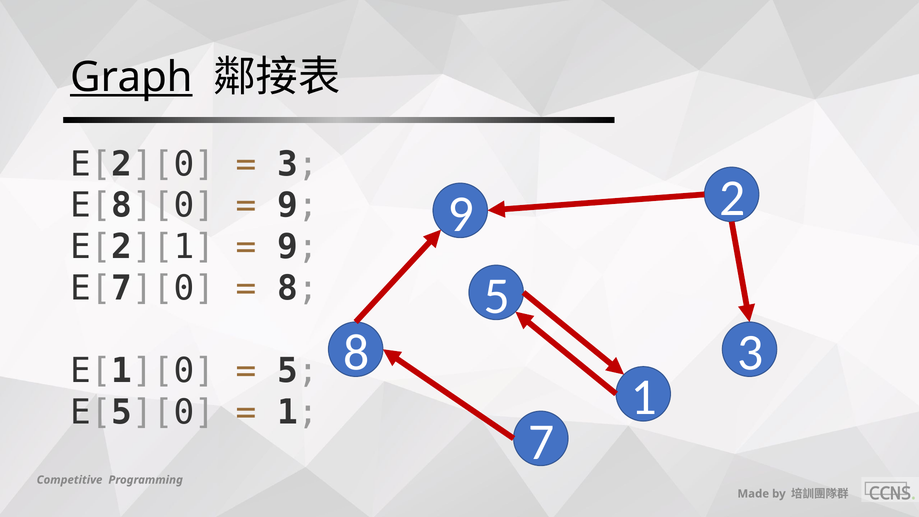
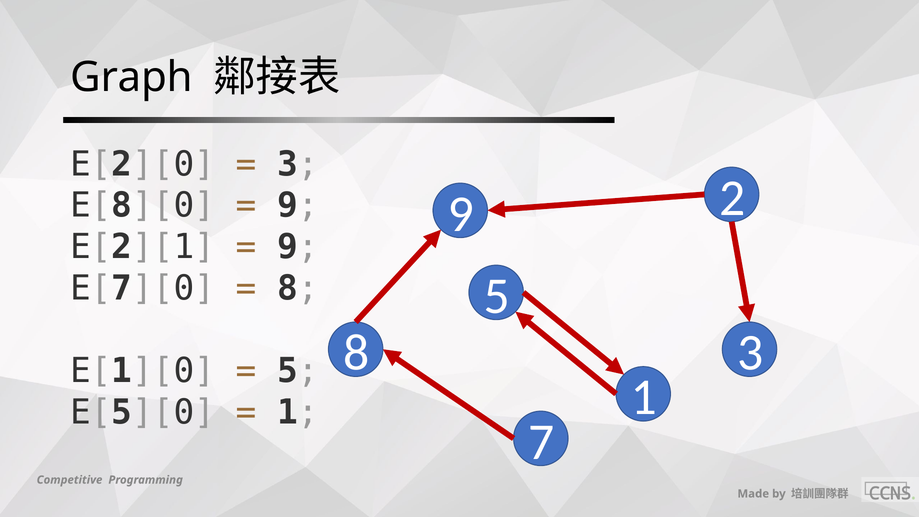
Graph underline: present -> none (131, 77)
